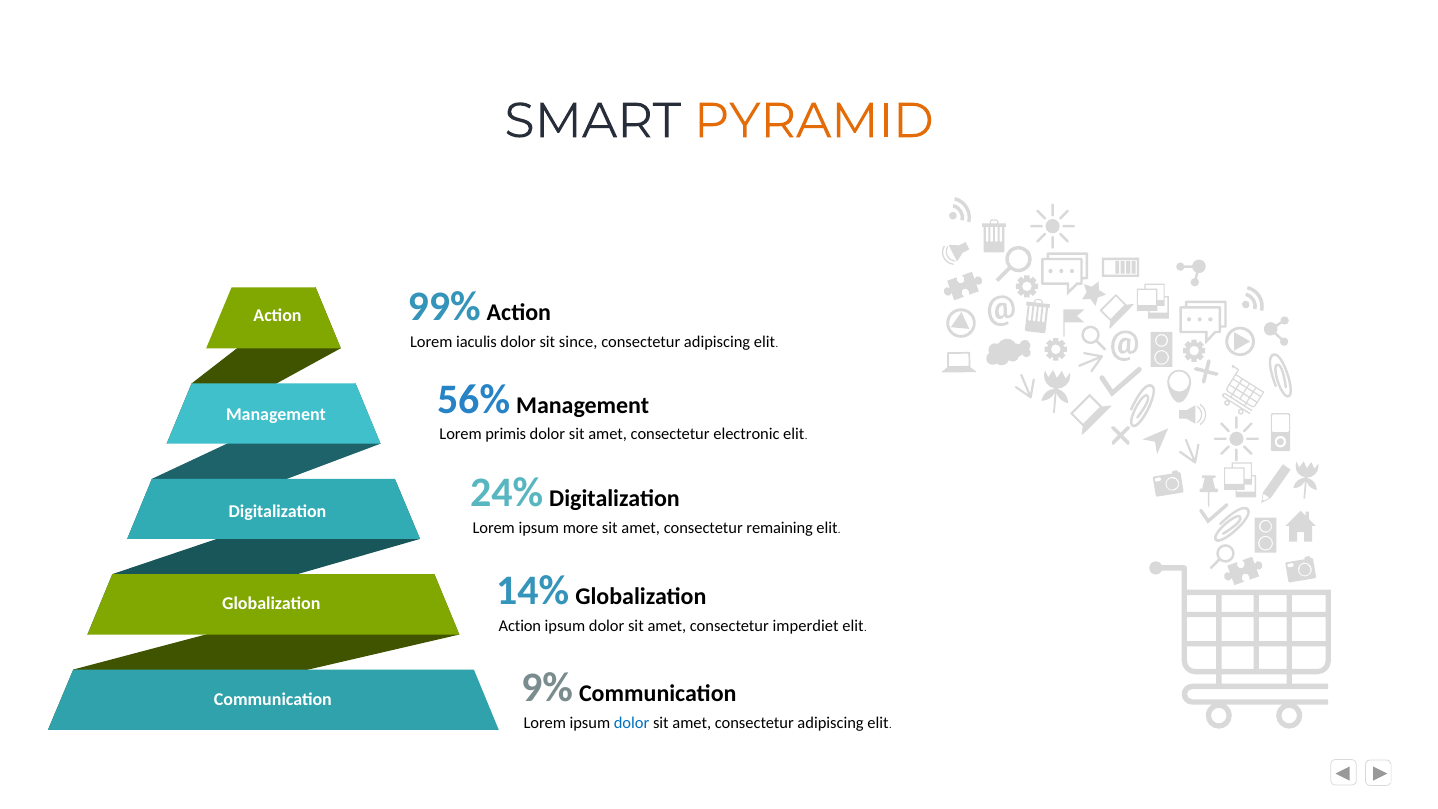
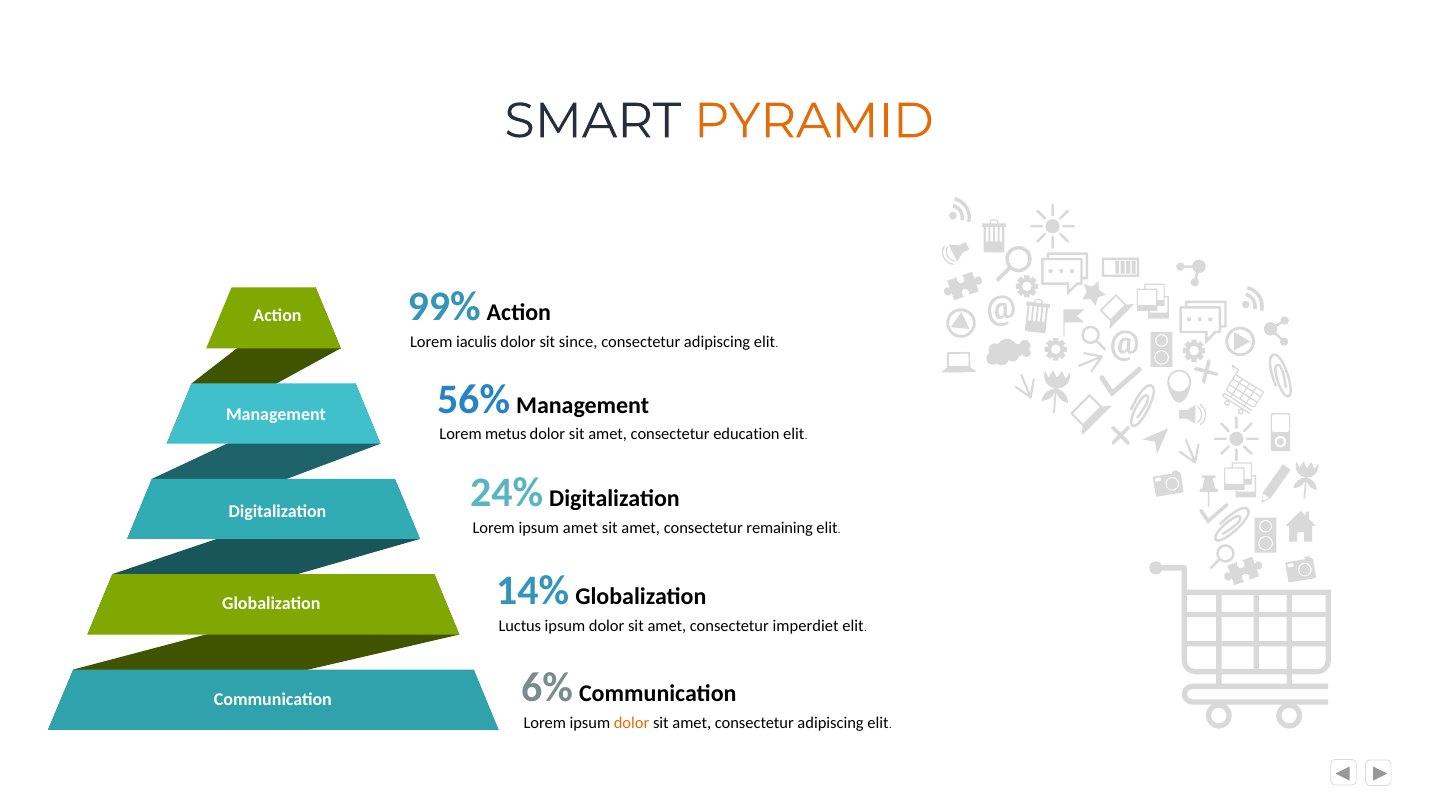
primis: primis -> metus (506, 434)
electronic: electronic -> education (746, 434)
ipsum more: more -> amet (580, 528)
Action: Action -> Luctus (520, 626)
9%: 9% -> 6% (547, 688)
dolor colour: blue -> orange (632, 723)
